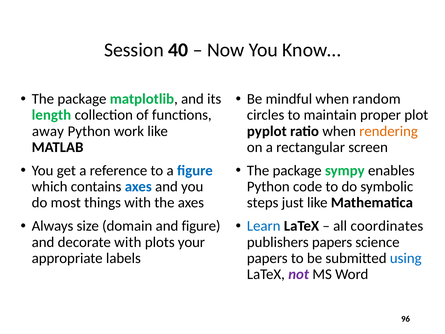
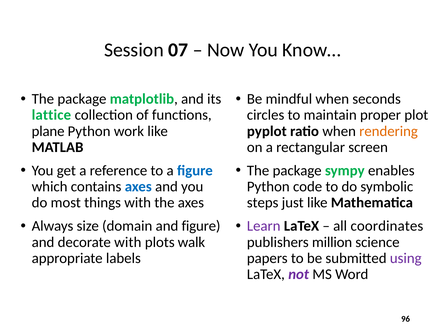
40: 40 -> 07 (178, 50)
random: random -> seconds (377, 99)
length: length -> lattice (51, 115)
away: away -> plane (48, 131)
Learn colour: blue -> purple (264, 226)
your: your -> walk (191, 242)
publishers papers: papers -> million (332, 242)
using colour: blue -> purple (406, 258)
